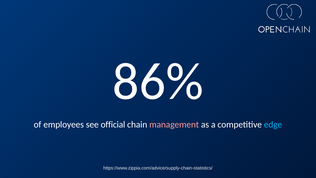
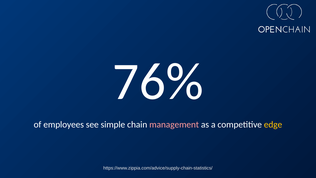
86%: 86% -> 76% (158, 82)
official: official -> simple (113, 125)
edge colour: light blue -> yellow (273, 125)
